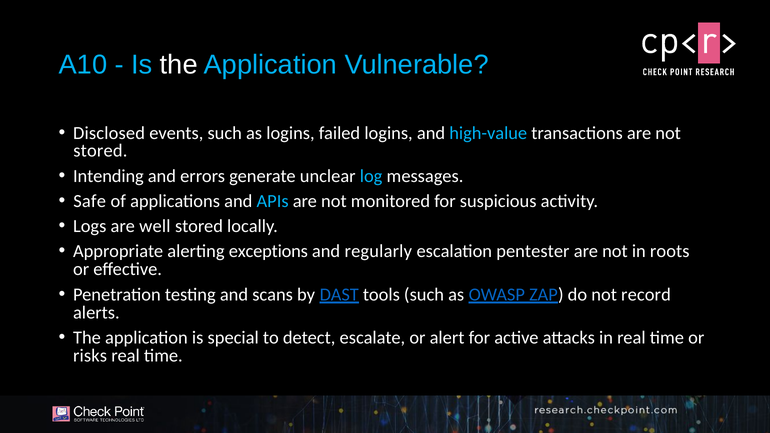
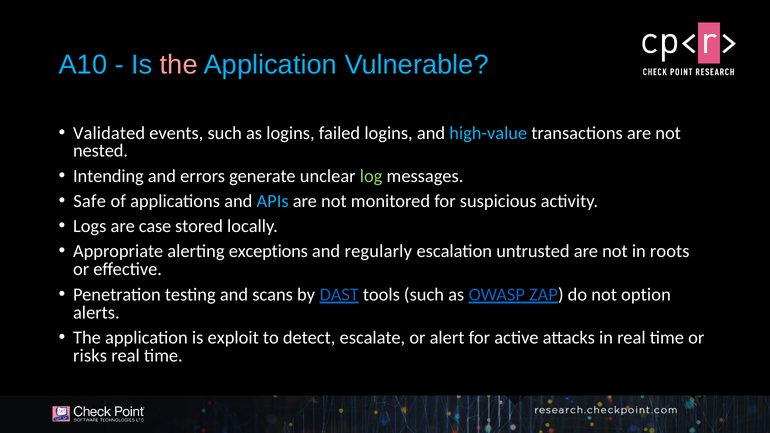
the colour: white -> pink (179, 65)
Disclosed: Disclosed -> Validated (109, 133)
stored: stored -> nested (101, 151)
log colour: light blue -> light green (371, 176)
well: well -> case (155, 226)
pentester: pentester -> untrusted (533, 251)
record: record -> option (646, 295)
special: special -> exploit (233, 338)
